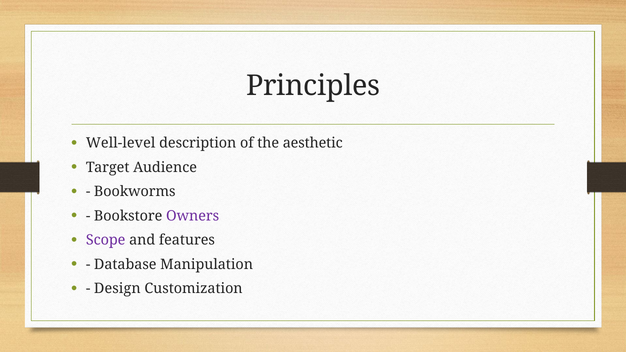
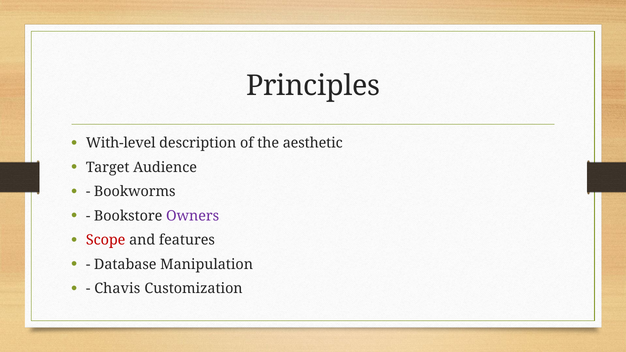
Well-level: Well-level -> With-level (121, 143)
Scope colour: purple -> red (106, 240)
Design: Design -> Chavis (117, 289)
